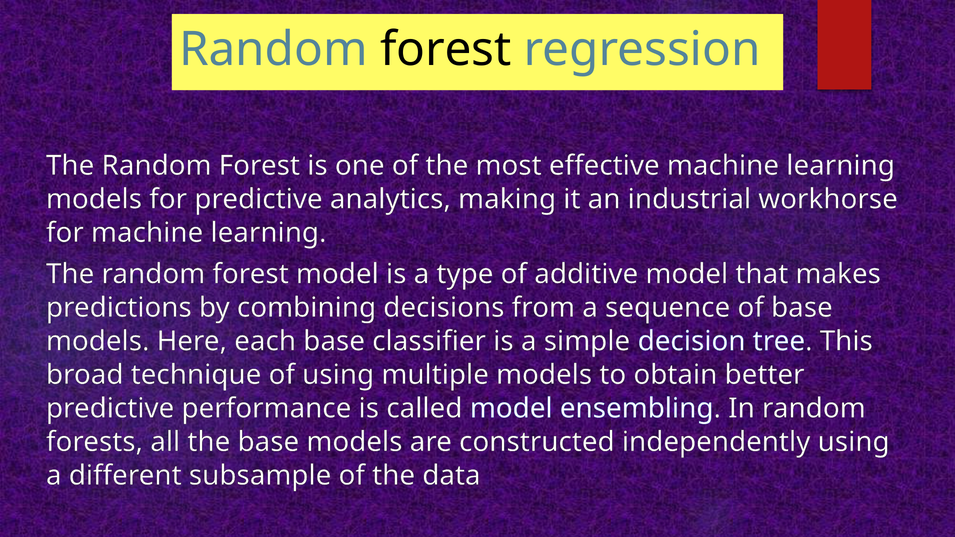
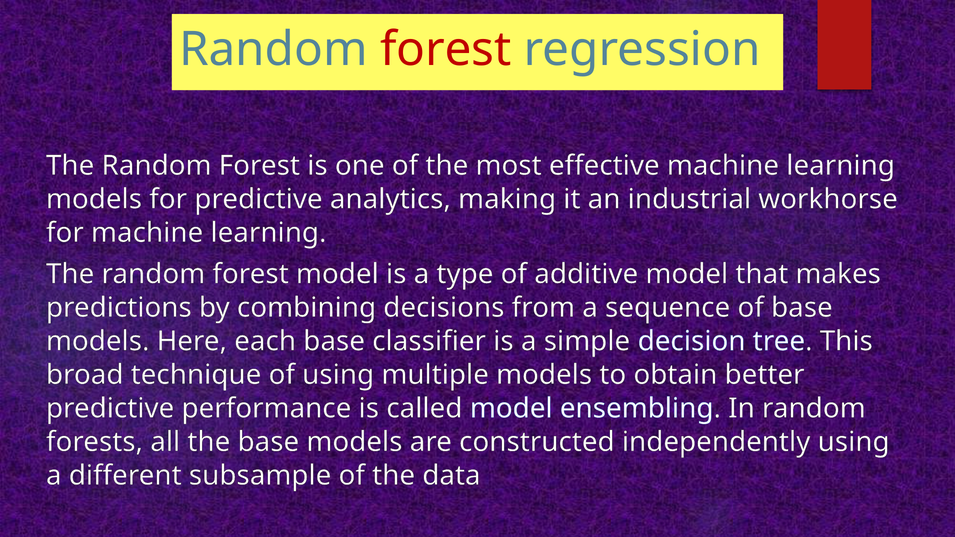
forest colour: black -> red (446, 50)
